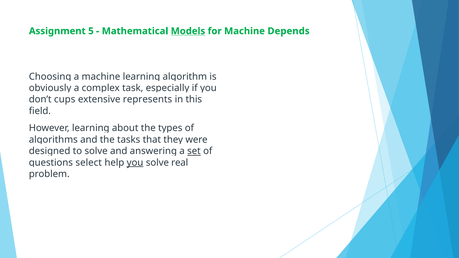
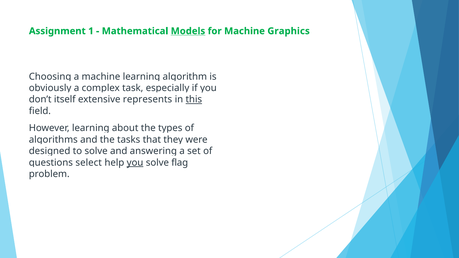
5: 5 -> 1 (91, 31)
Depends: Depends -> Graphics (289, 31)
cups: cups -> itself (65, 100)
this underline: none -> present (194, 100)
set underline: present -> none (194, 151)
real: real -> flag (180, 163)
